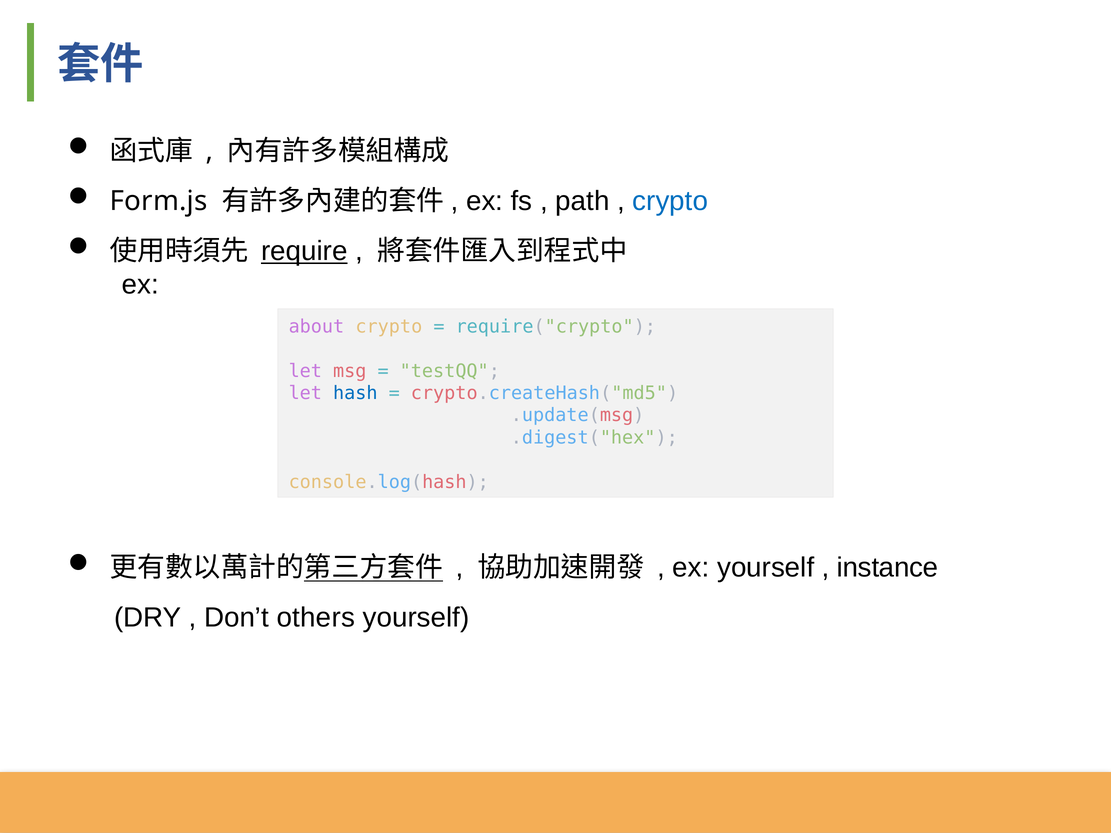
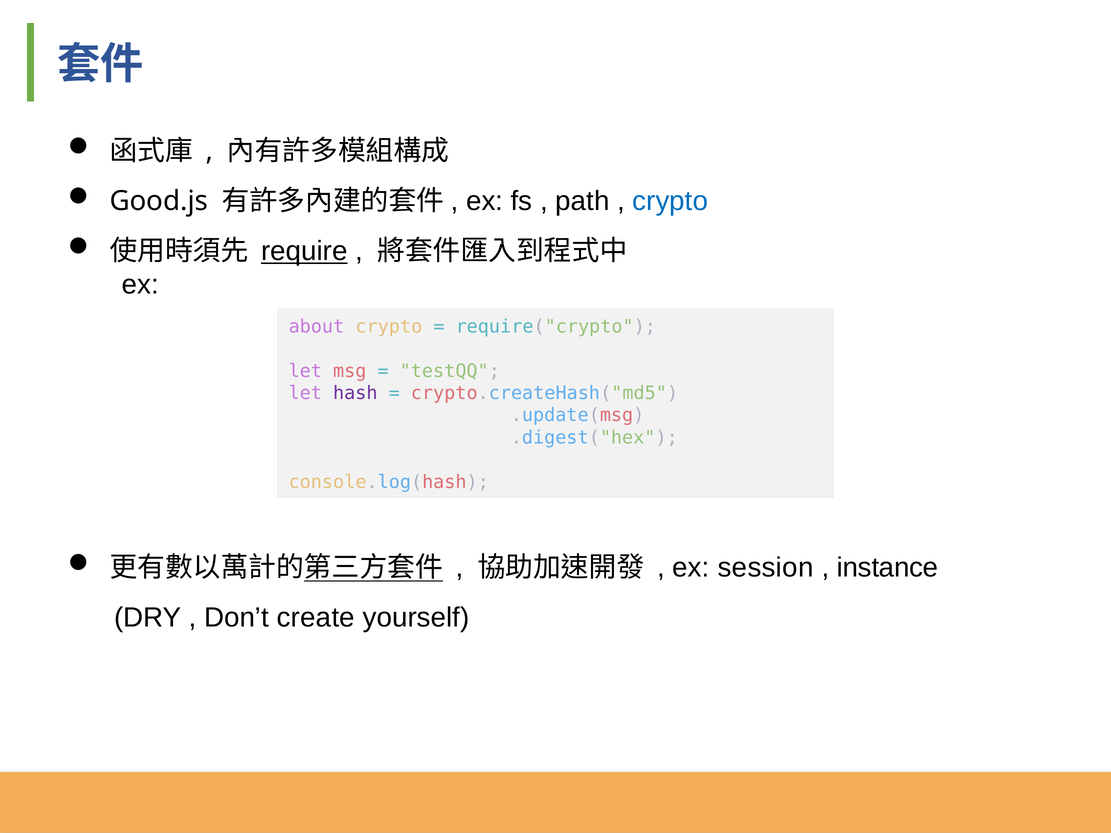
Form.js: Form.js -> Good.js (159, 201)
hash colour: blue -> purple (355, 393)
ex yourself: yourself -> session (766, 568)
others: others -> create (316, 618)
